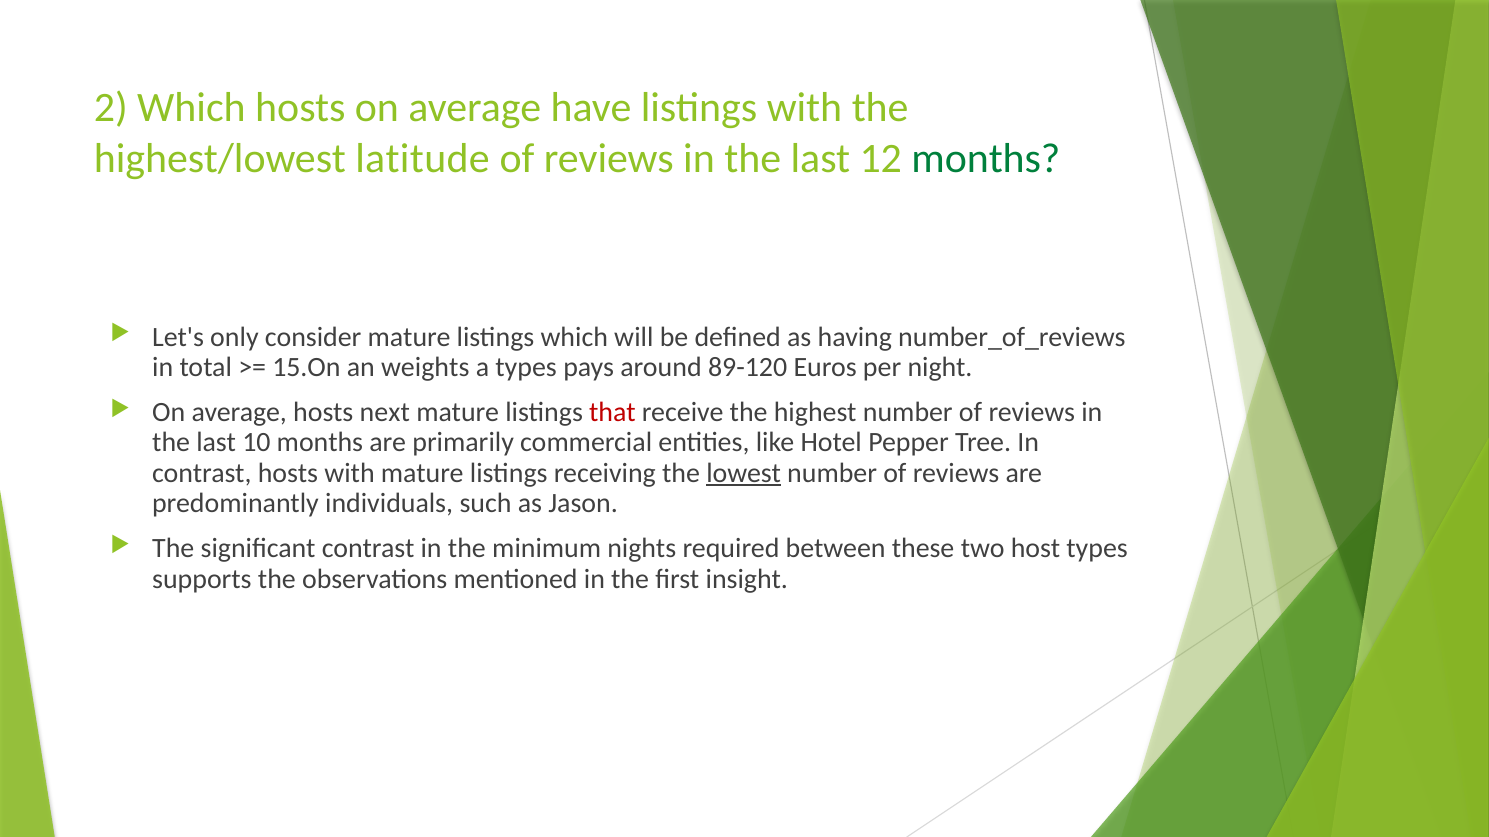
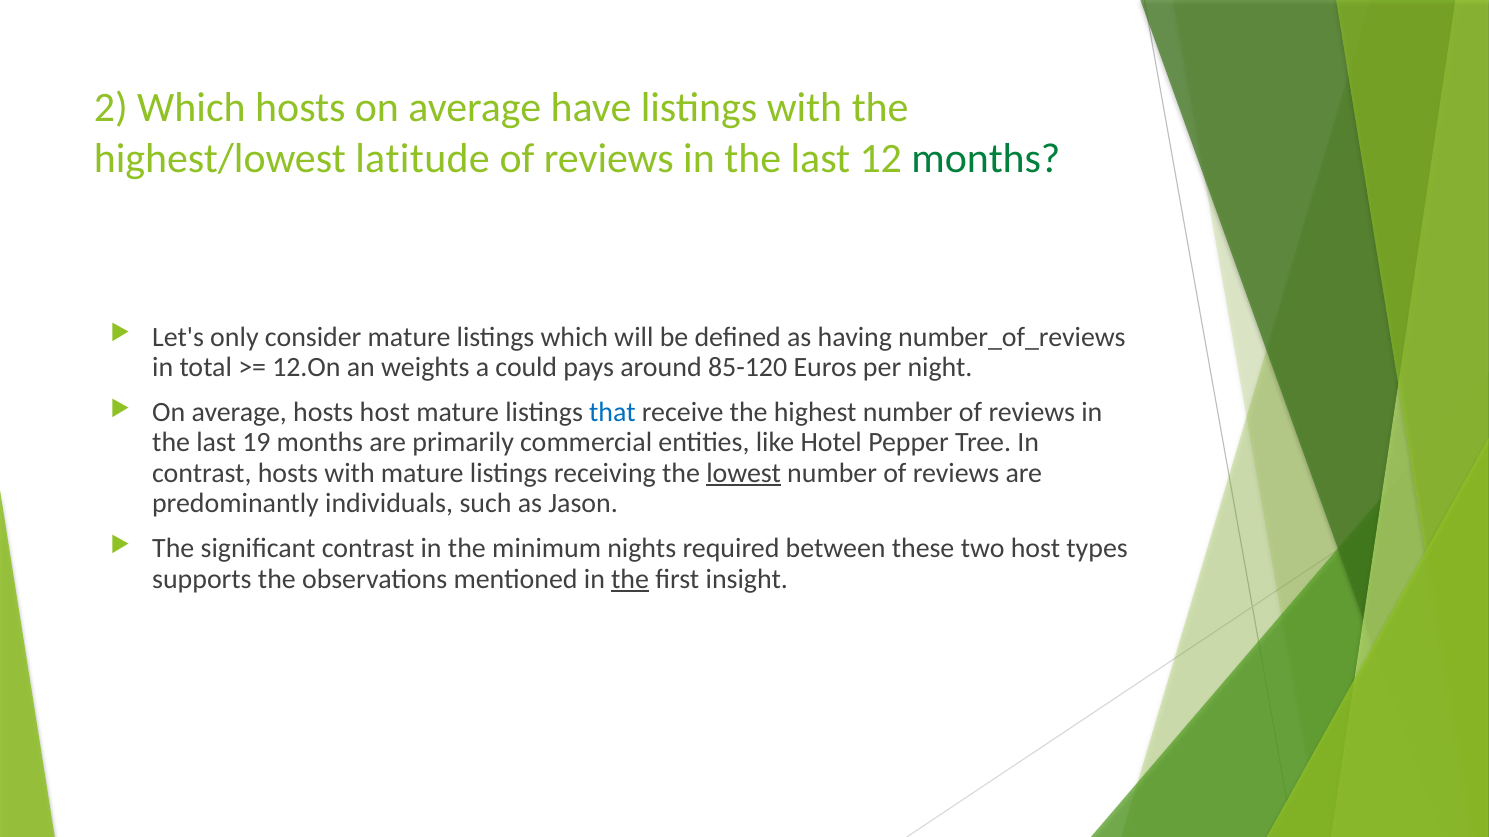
15.On: 15.On -> 12.On (306, 367)
a types: types -> could (526, 367)
89-120: 89-120 -> 85-120 (748, 367)
hosts next: next -> host (385, 413)
that colour: red -> blue (612, 413)
10: 10 -> 19 (256, 443)
the underline: none -> present (630, 579)
